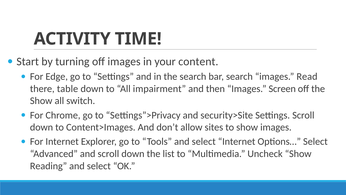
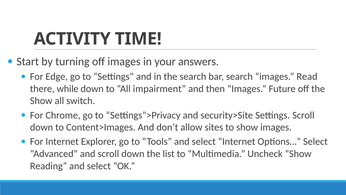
content: content -> answers (198, 61)
table: table -> while (68, 89)
Screen: Screen -> Future (282, 89)
